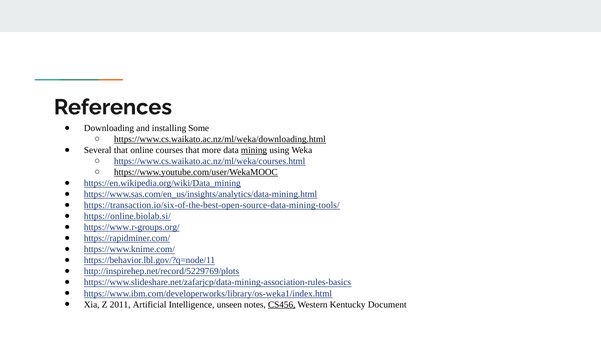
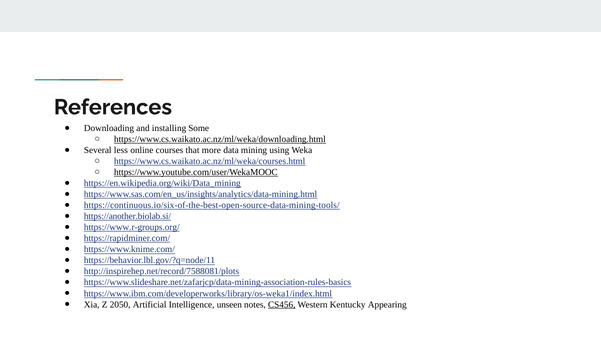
Several that: that -> less (121, 150)
mining underline: present -> none (254, 150)
https://transaction.io/six-of-the-best-open-source-data-mining-tools/: https://transaction.io/six-of-the-best-open-source-data-mining-tools/ -> https://continuous.io/six-of-the-best-open-source-data-mining-tools/ (212, 205)
https://online.biolab.si/: https://online.biolab.si/ -> https://another.biolab.si/ (127, 216)
http://inspirehep.net/record/5229769/plots: http://inspirehep.net/record/5229769/plots -> http://inspirehep.net/record/7588081/plots (162, 271)
2011: 2011 -> 2050 (120, 305)
Document: Document -> Appearing (387, 305)
